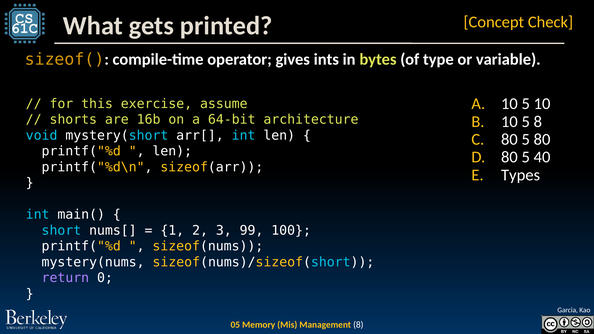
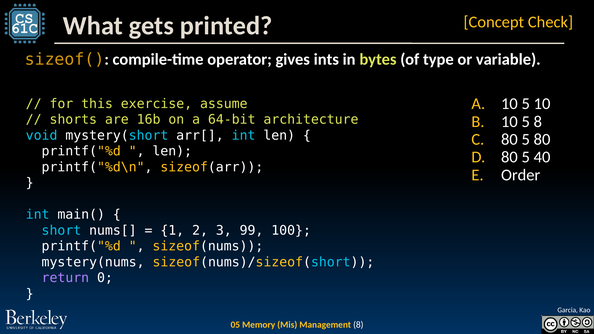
Types: Types -> Order (521, 175)
